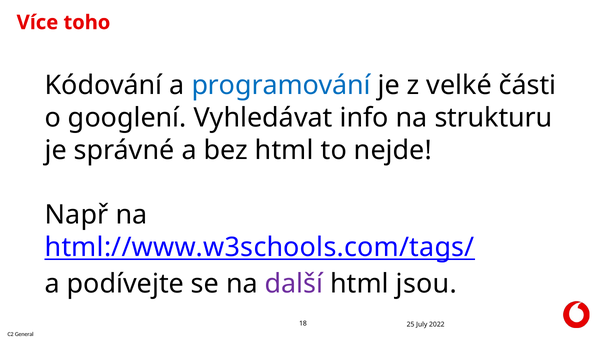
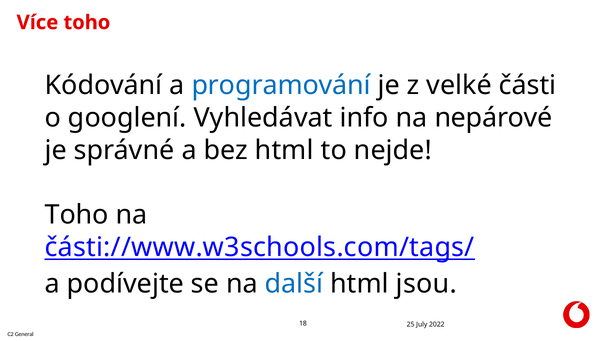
strukturu: strukturu -> nepárové (494, 118)
Např: Např -> Toho (77, 215)
html://www.w3schools.com/tags/: html://www.w3schools.com/tags/ -> části://www.w3schools.com/tags/ (260, 247)
další colour: purple -> blue (294, 284)
